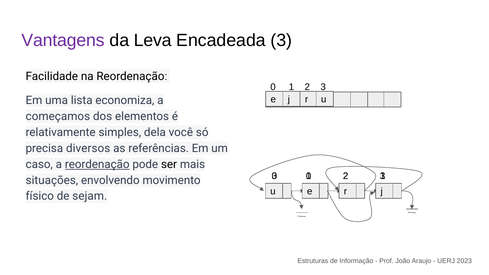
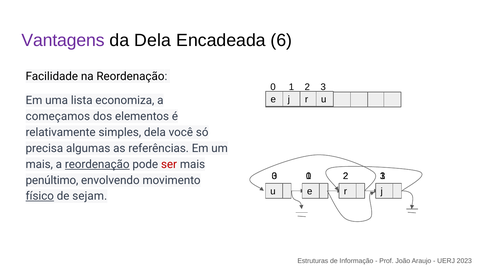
da Leva: Leva -> Dela (153, 41)
Encadeada 3: 3 -> 6 (281, 41)
diversos: diversos -> algumas (88, 148)
caso: caso -> mais (39, 164)
ser colour: black -> red (169, 164)
situações: situações -> penúltimo (52, 180)
físico underline: none -> present (40, 196)
